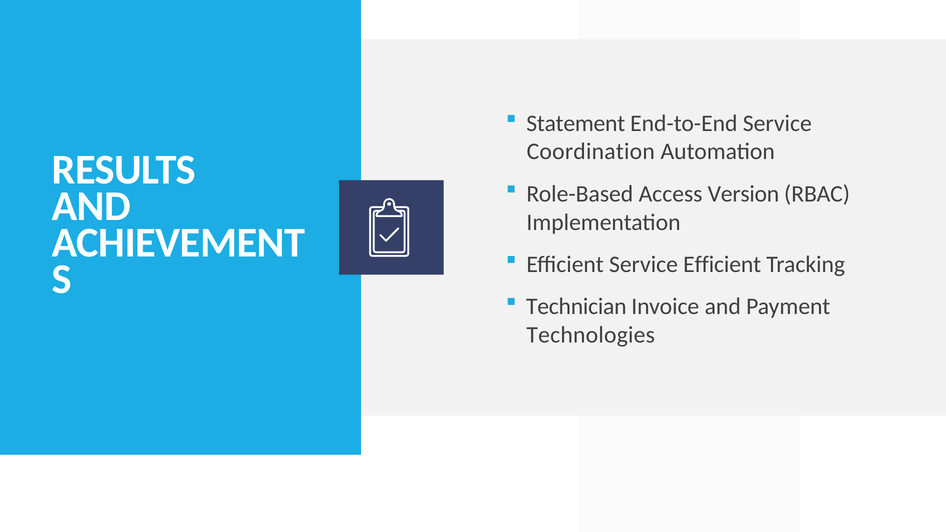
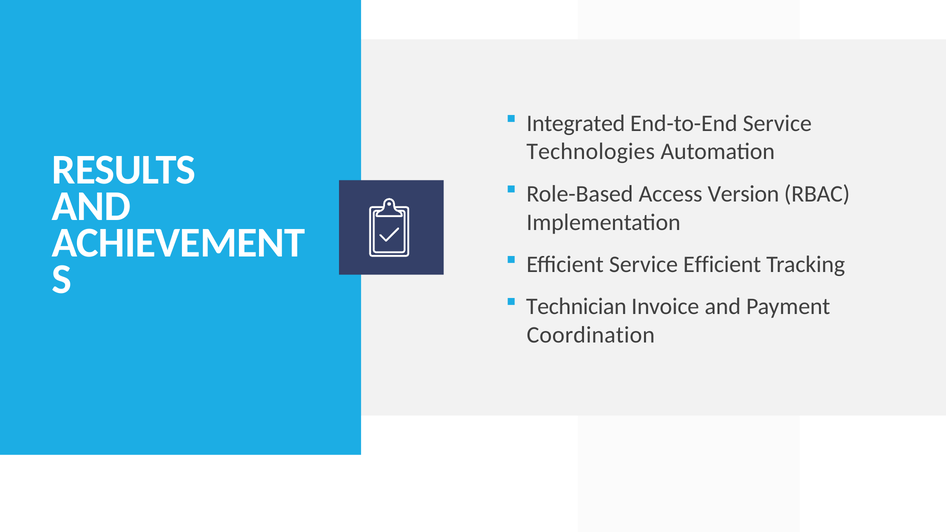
Statement: Statement -> Integrated (576, 123)
Coordination: Coordination -> Technologies (591, 152)
Technologies: Technologies -> Coordination (591, 335)
